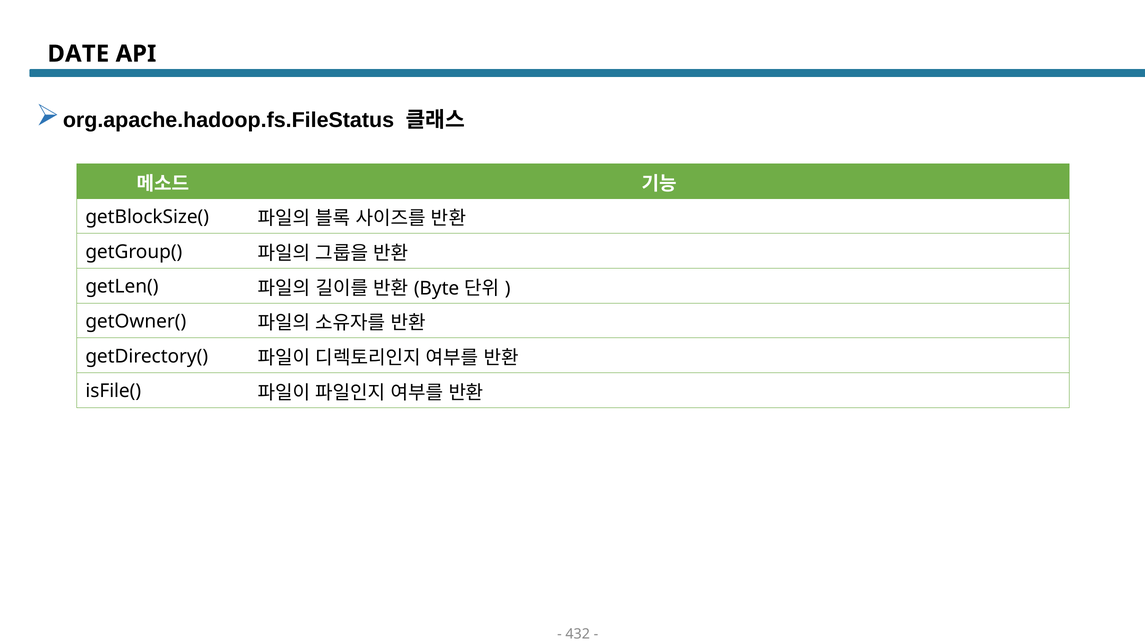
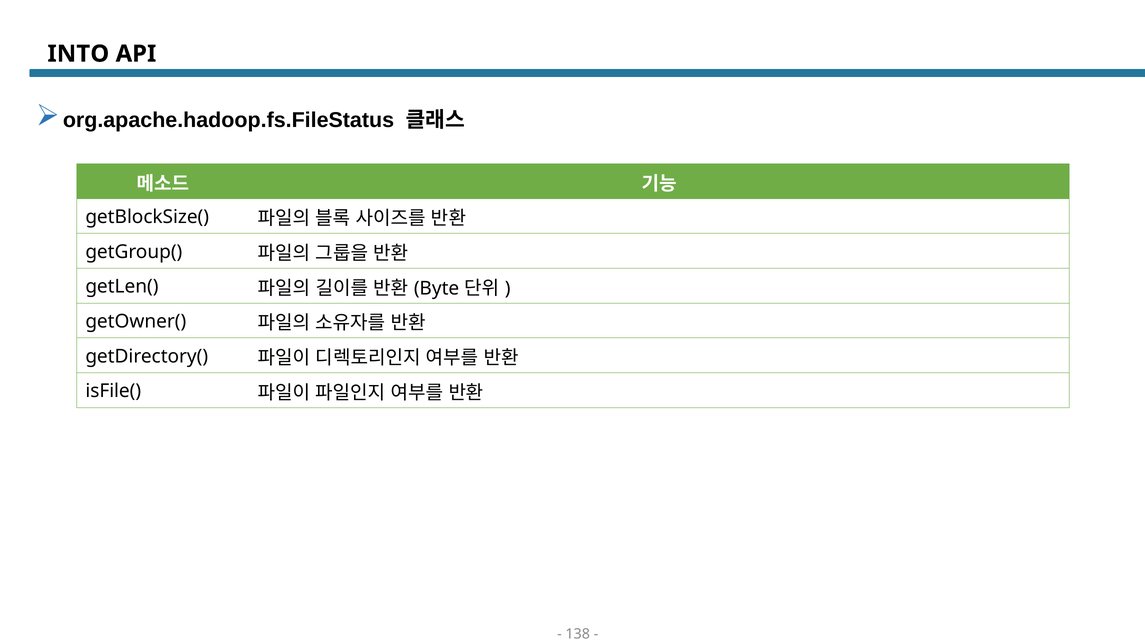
DATE: DATE -> INTO (78, 54)
432: 432 -> 138 (578, 634)
